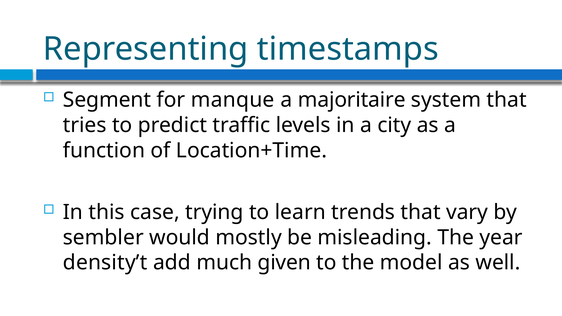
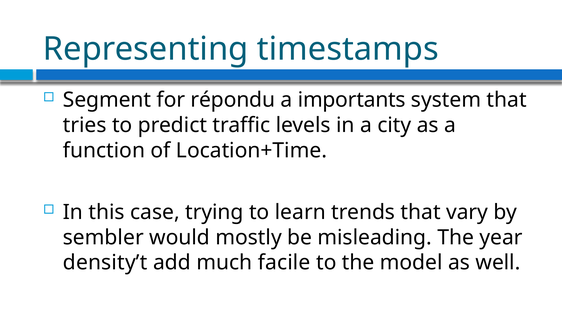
manque: manque -> répondu (233, 100)
majoritaire: majoritaire -> importants (352, 100)
given: given -> facile (284, 263)
